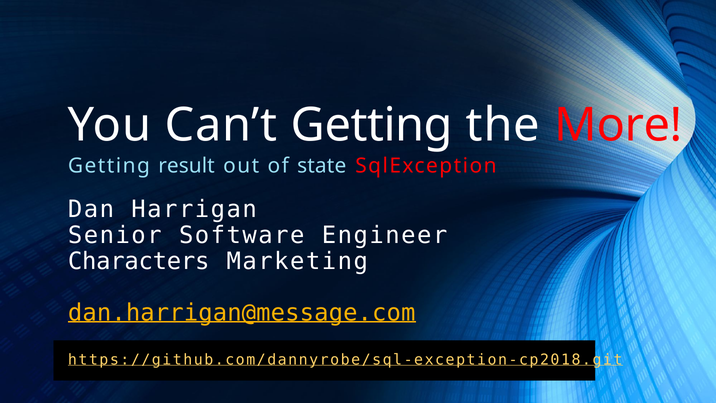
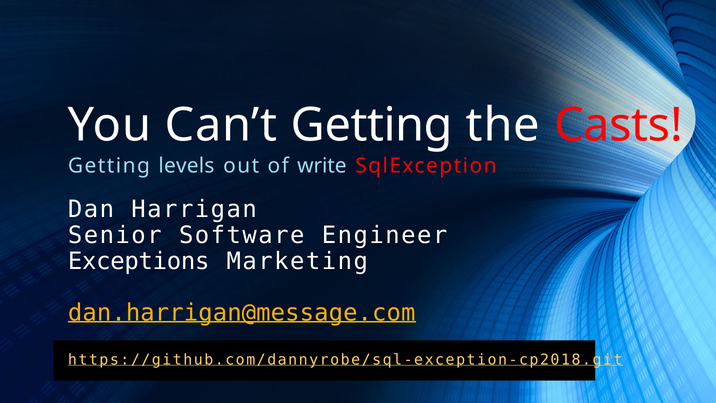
More: More -> Casts (618, 125)
result: result -> levels (186, 166)
state: state -> write (322, 166)
Characters: Characters -> Exceptions (139, 261)
